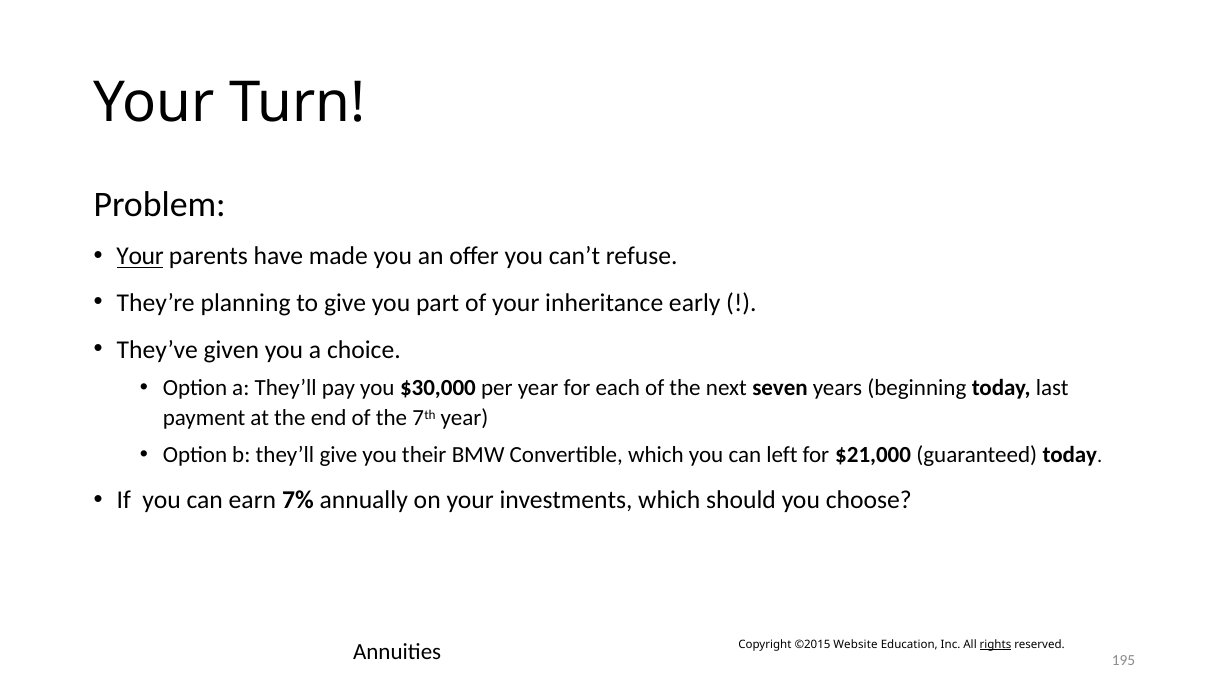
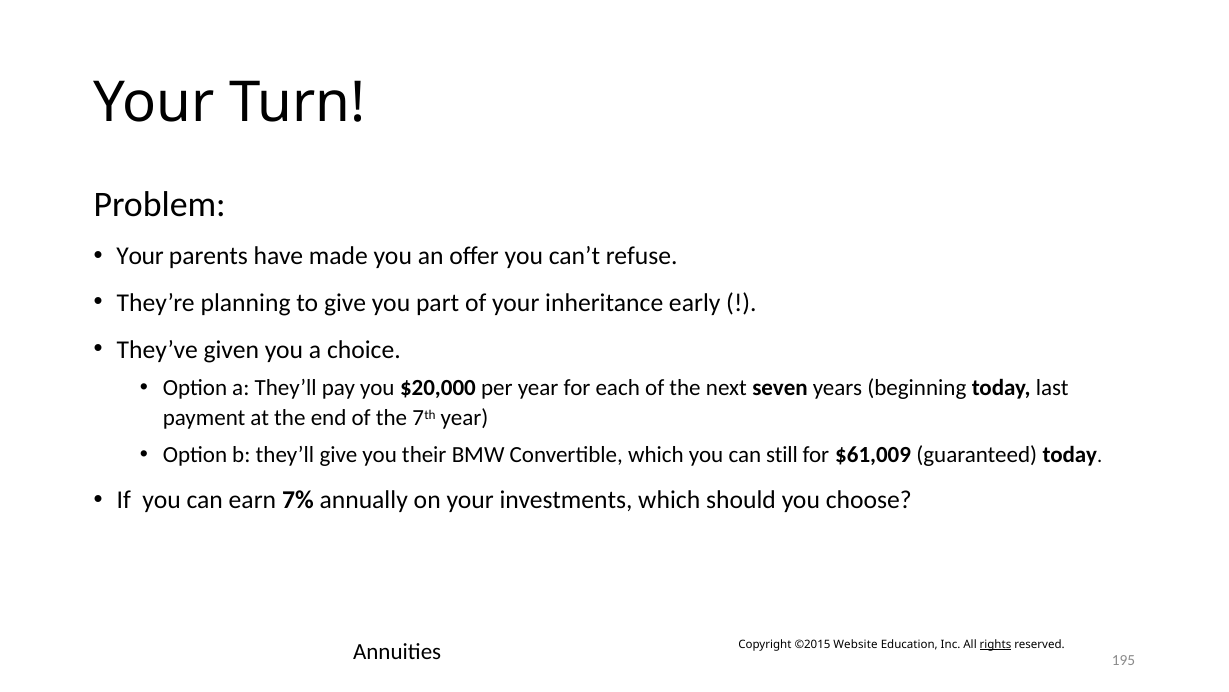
Your underline: present -> none (140, 256)
$30,000: $30,000 -> $20,000 (438, 387)
left: left -> still (782, 455)
$21,000: $21,000 -> $61,009 (873, 455)
